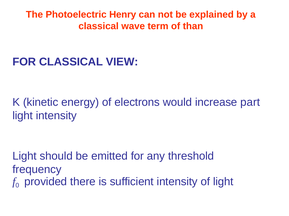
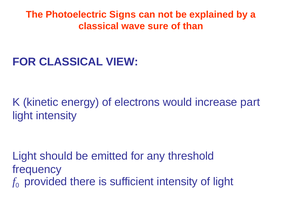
Henry: Henry -> Signs (123, 15)
term: term -> sure (158, 26)
